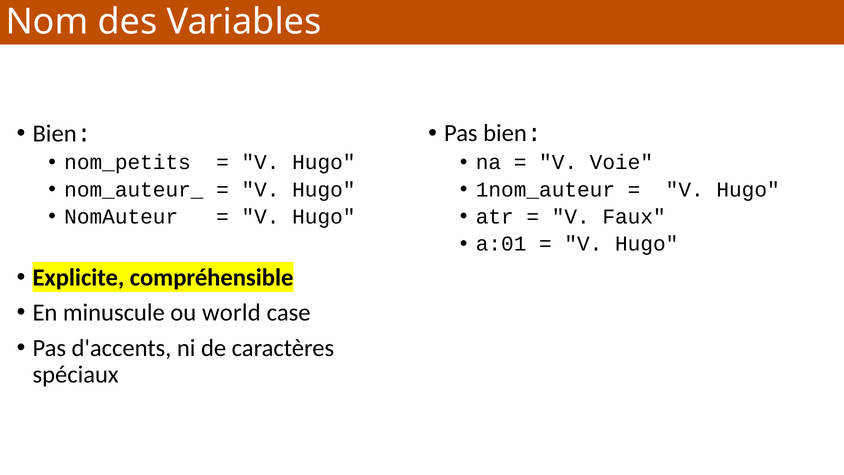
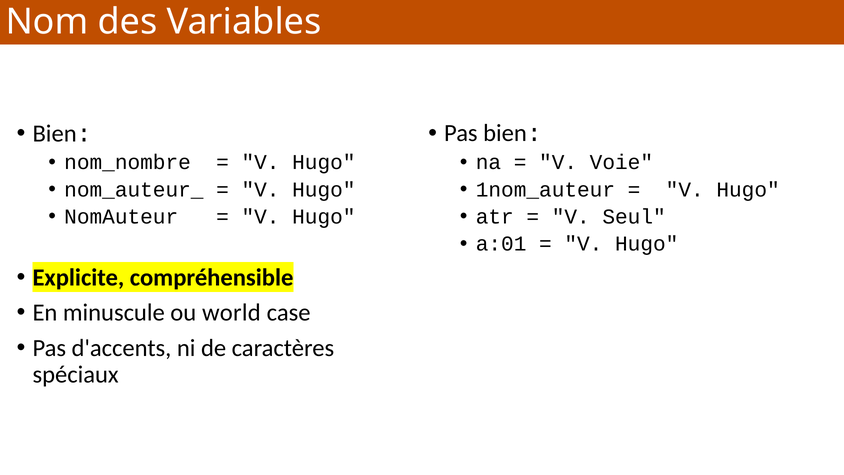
nom_petits: nom_petits -> nom_nombre (128, 162)
Faux: Faux -> Seul (634, 217)
